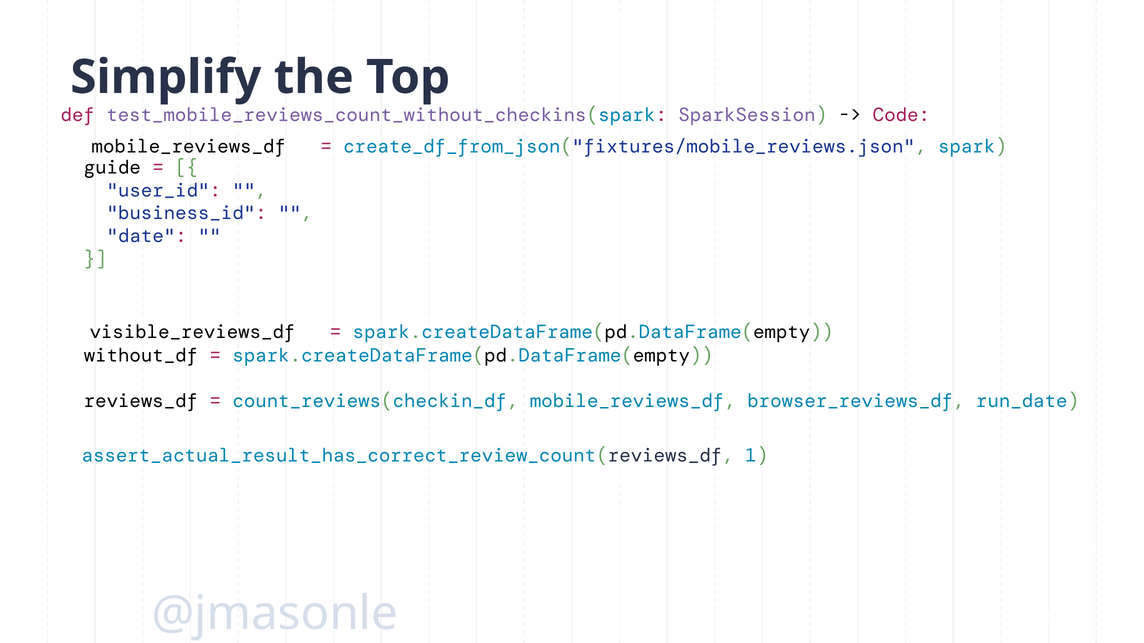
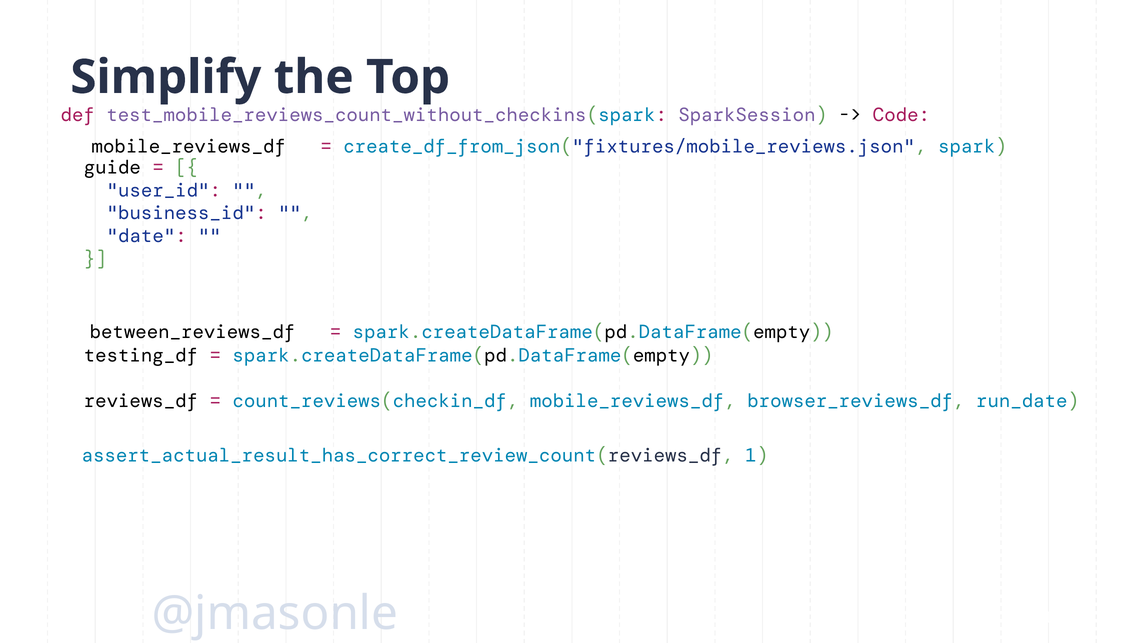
visible_reviews_df: visible_reviews_df -> between_reviews_df (193, 332)
without_df: without_df -> testing_df (141, 356)
